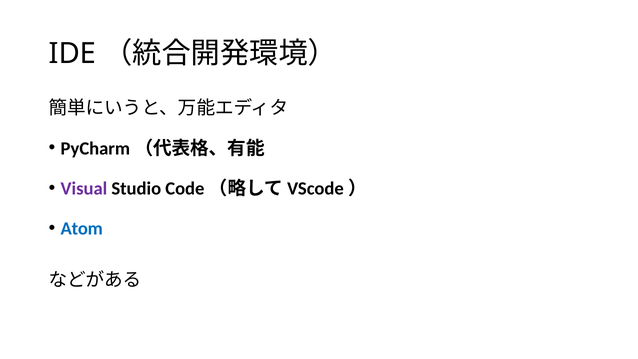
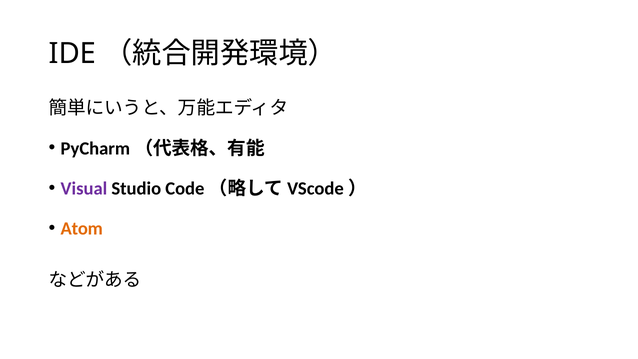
Atom colour: blue -> orange (82, 229)
